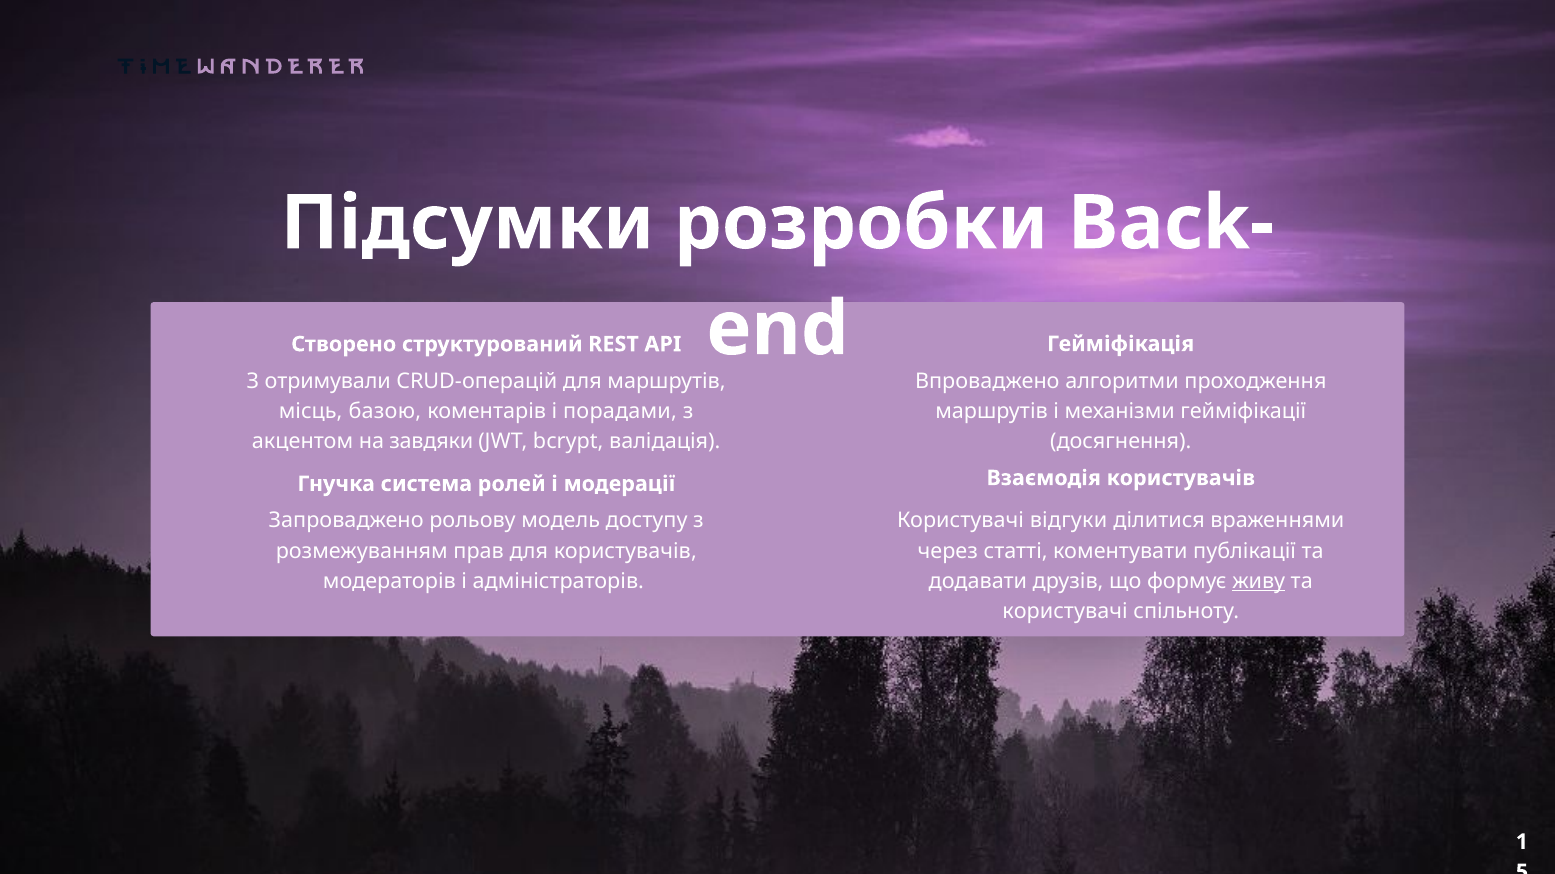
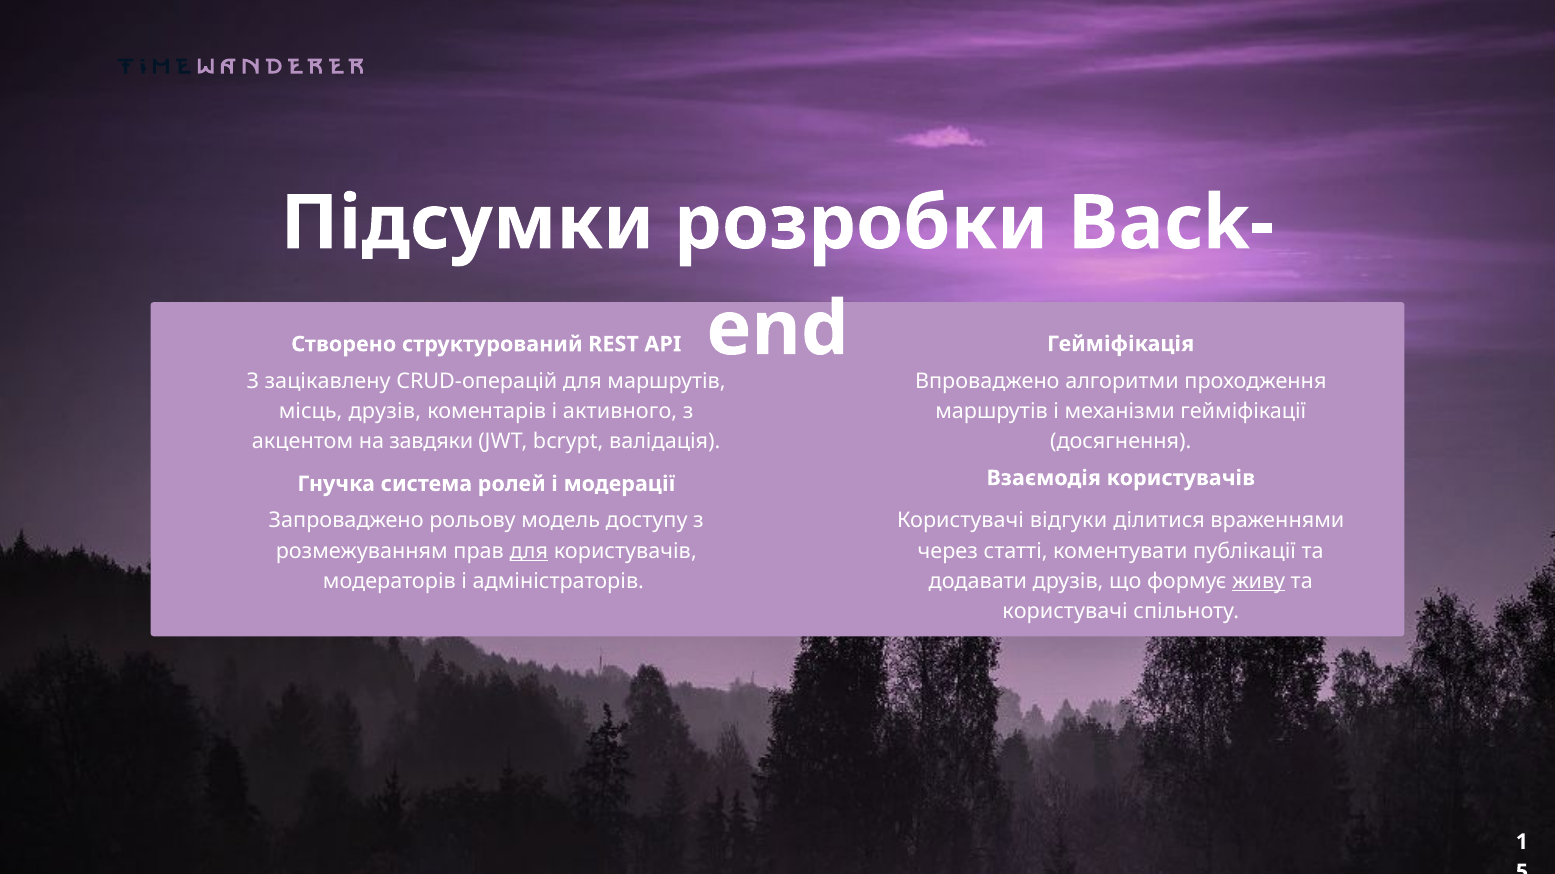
отримували: отримували -> зацікавлену (328, 381)
місць базою: базою -> друзів (385, 412)
порадами: порадами -> активного (620, 412)
для underline: none -> present (529, 551)
